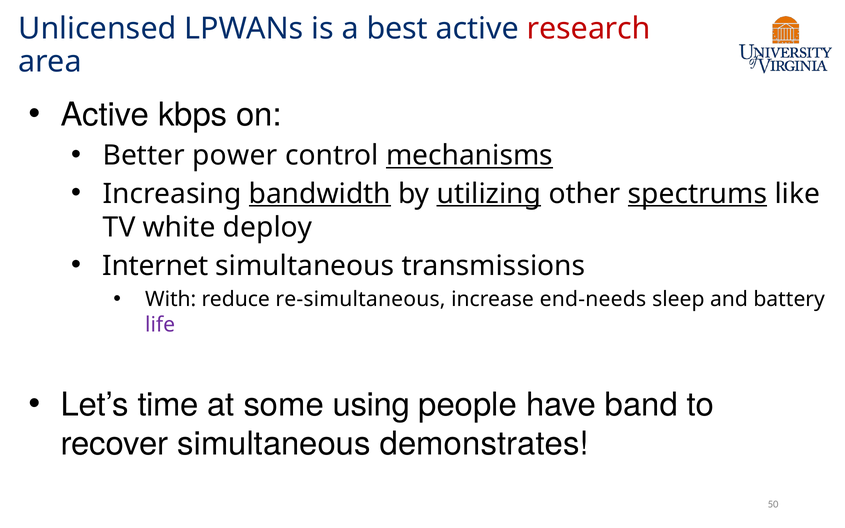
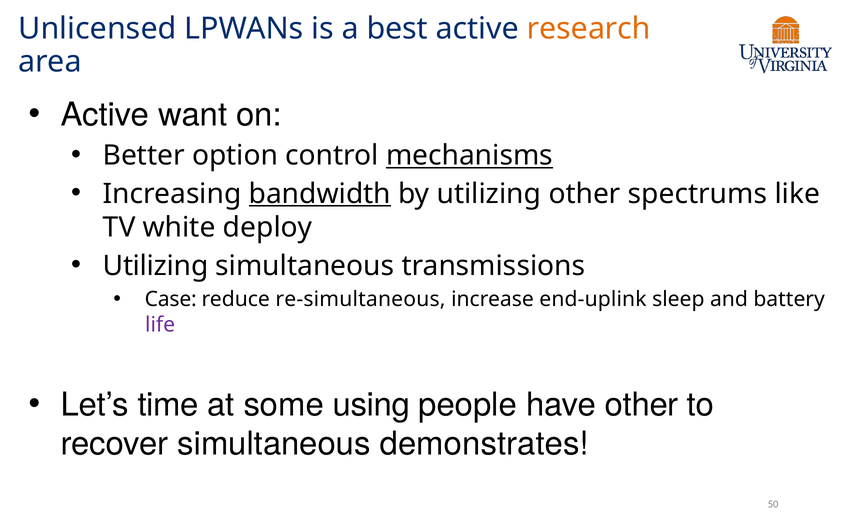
research colour: red -> orange (589, 29)
kbps: kbps -> want (193, 115)
power: power -> option (235, 156)
utilizing underline: present -> none (489, 194)
spectrums underline: present -> none (698, 194)
Internet: Internet -> Utilizing (156, 266)
With: With -> Case (171, 299)
end-needs: end-needs -> end-uplink (593, 299)
have band: band -> other (642, 405)
